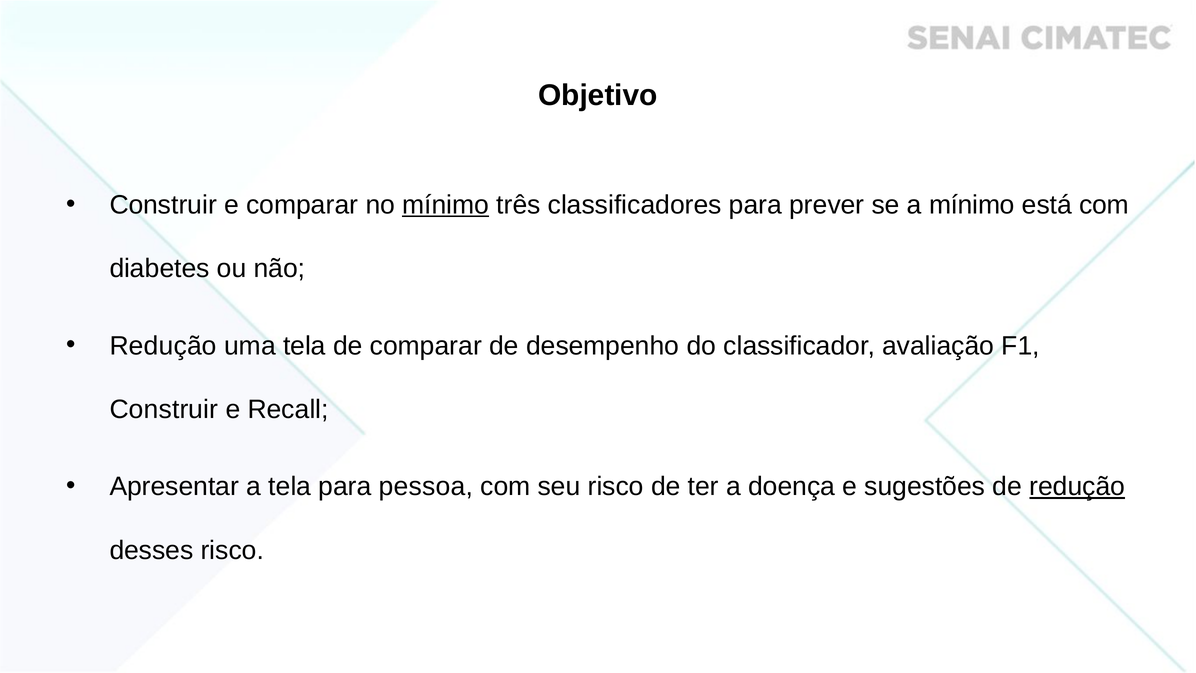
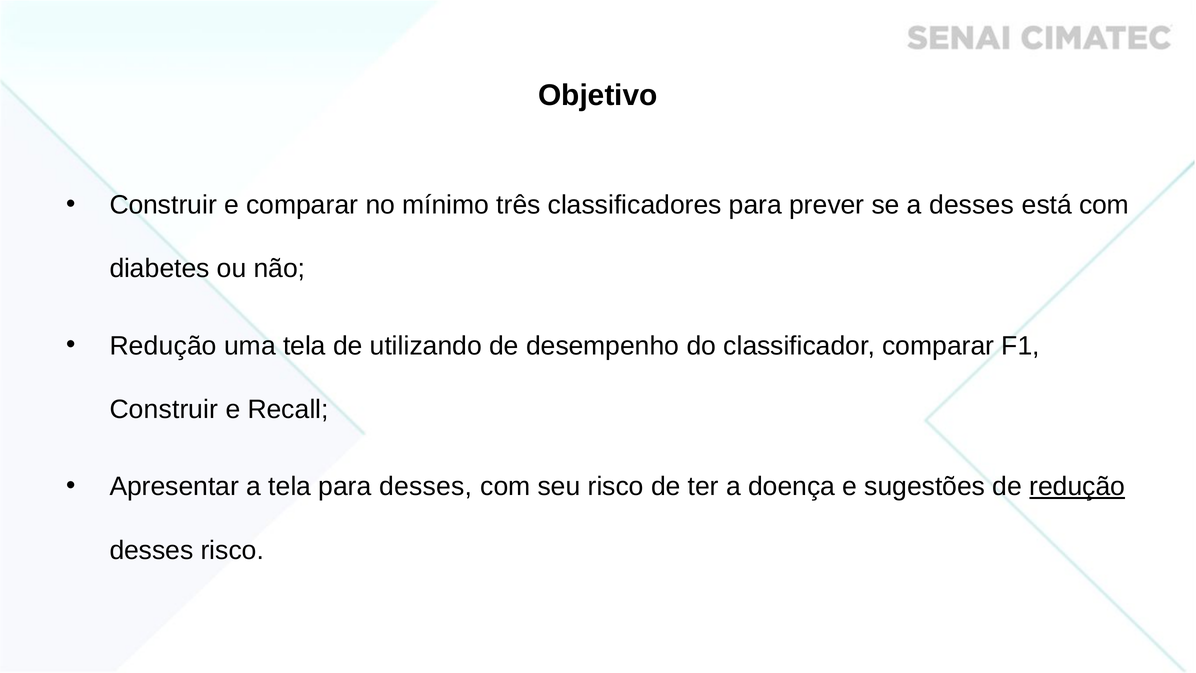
mínimo underline: present -> none (446, 205)
a mínimo: mínimo -> desses (972, 205)
de comparar: comparar -> utilizando (426, 346)
classificador avaliação: avaliação -> comparar (938, 346)
para pessoa: pessoa -> desses (426, 486)
